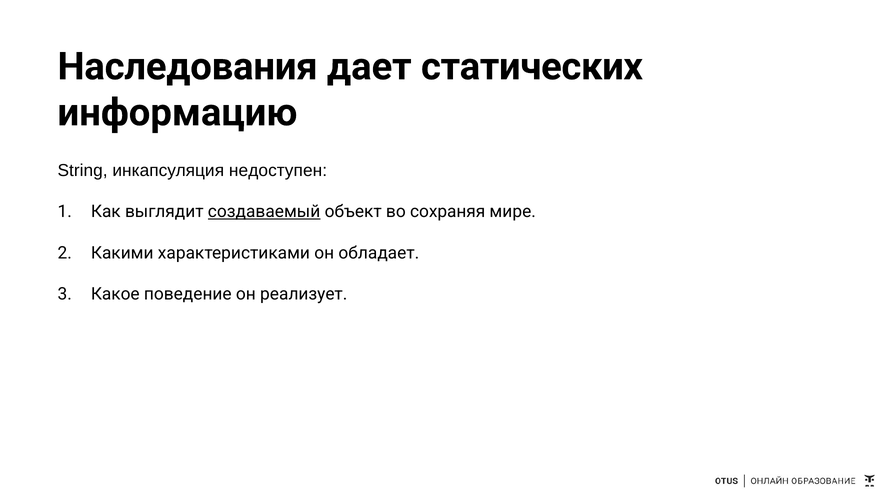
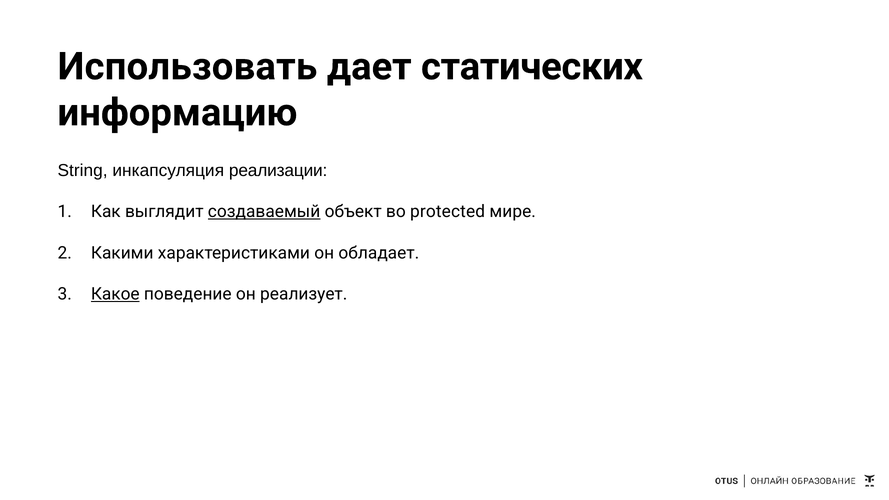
Наследования: Наследования -> Использовать (187, 67)
недоступен: недоступен -> реализации (278, 171)
сохраняя: сохраняя -> protected (448, 212)
Какое underline: none -> present (115, 294)
